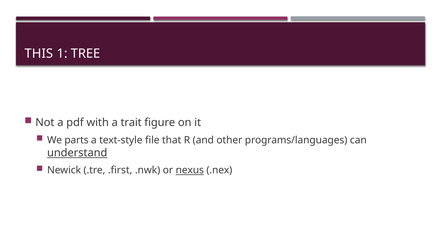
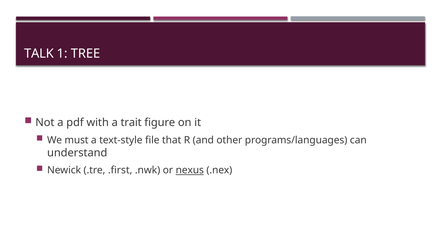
THIS: THIS -> TALK (39, 54)
parts: parts -> must (77, 140)
understand underline: present -> none (77, 153)
